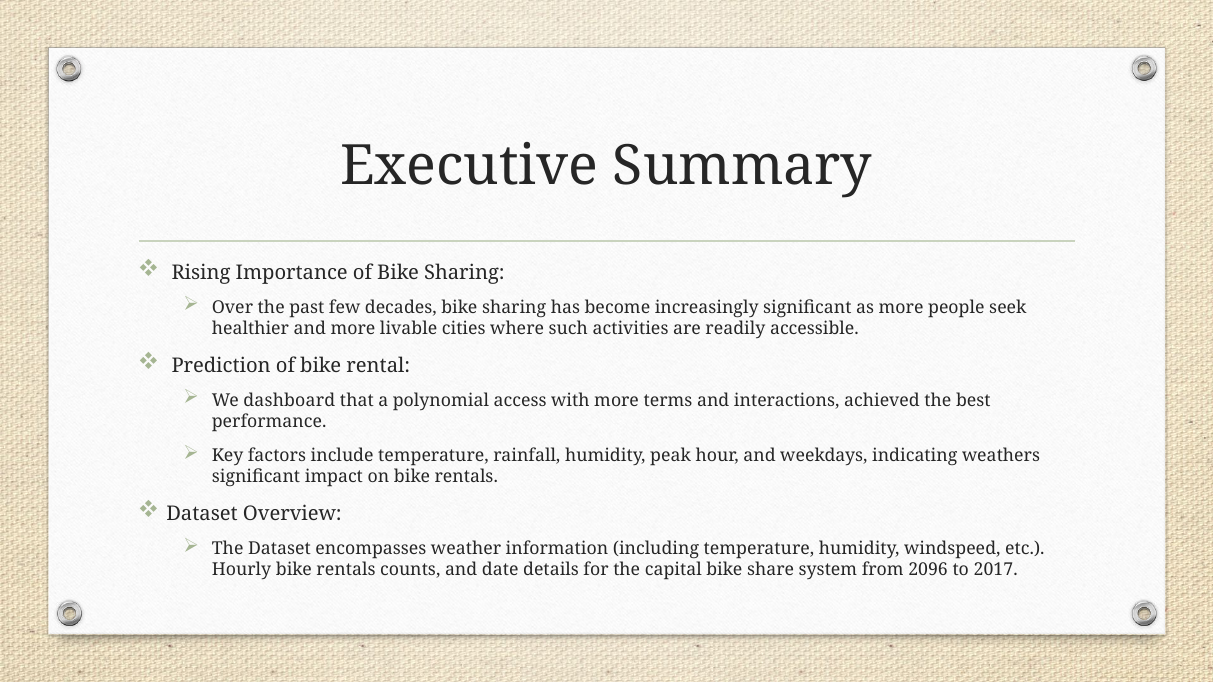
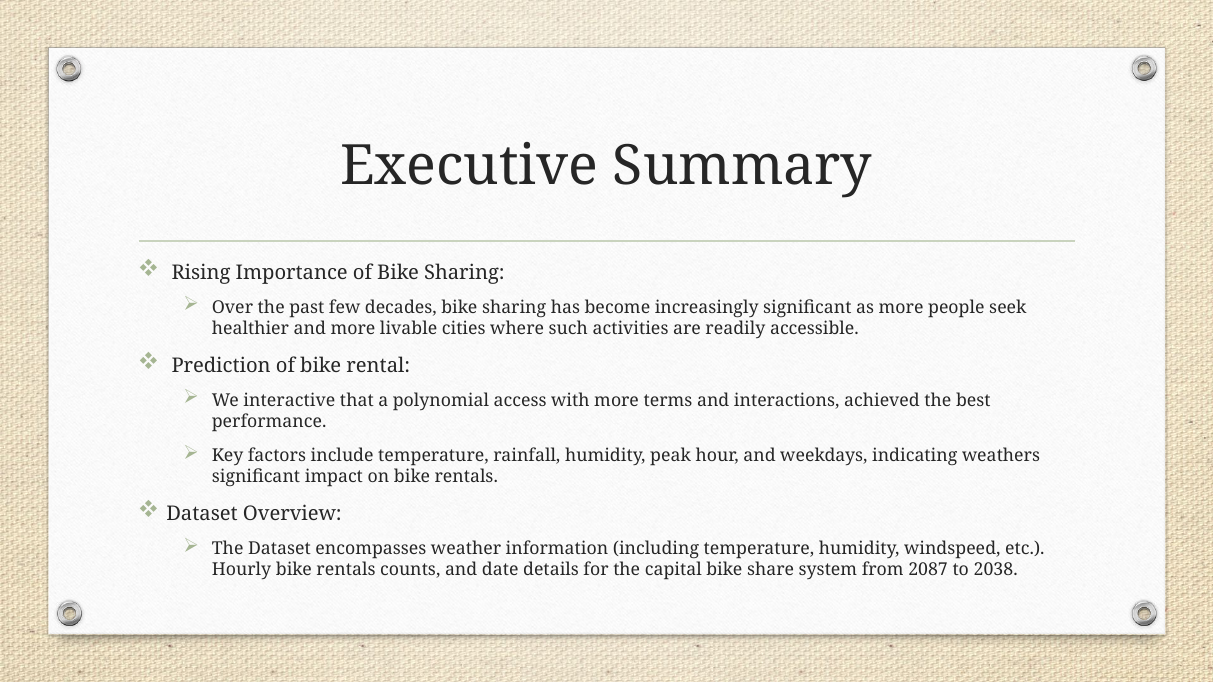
dashboard: dashboard -> interactive (289, 401)
2096: 2096 -> 2087 (928, 570)
2017: 2017 -> 2038 (996, 570)
